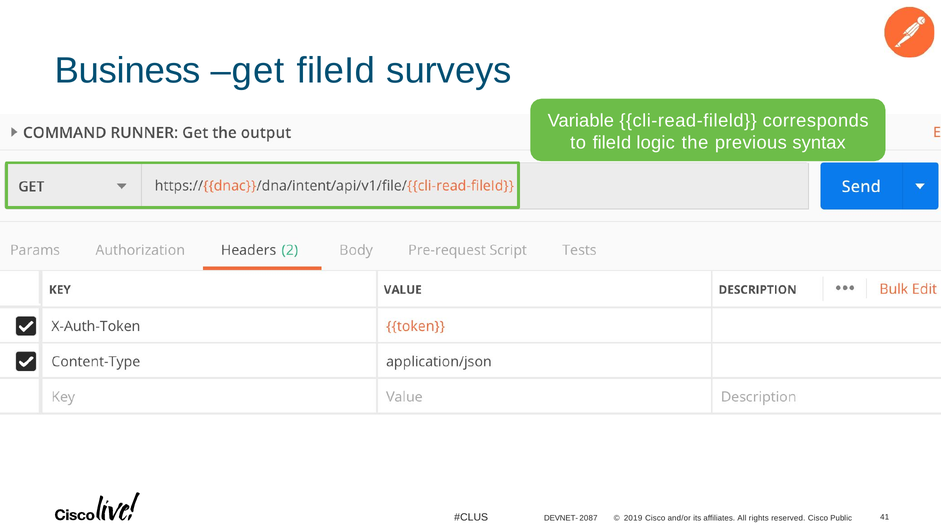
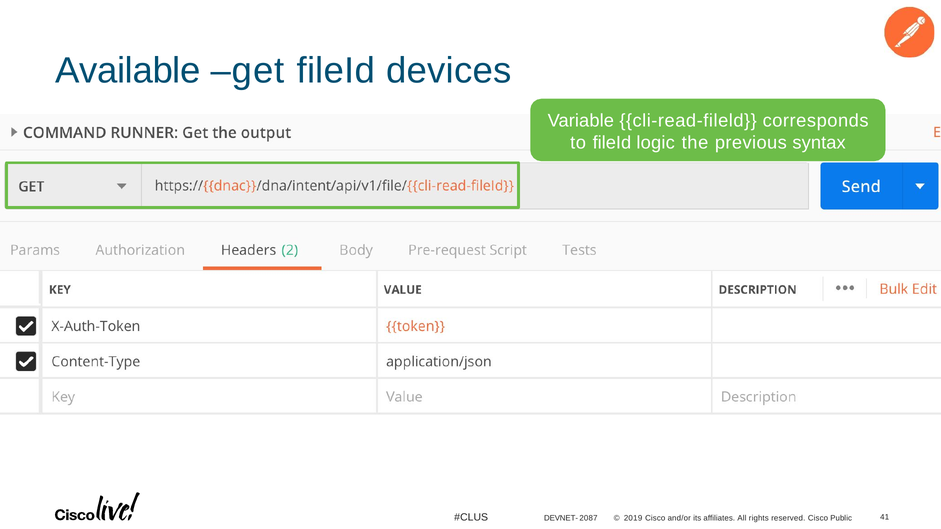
Business: Business -> Available (128, 71)
surveys: surveys -> devices (449, 71)
